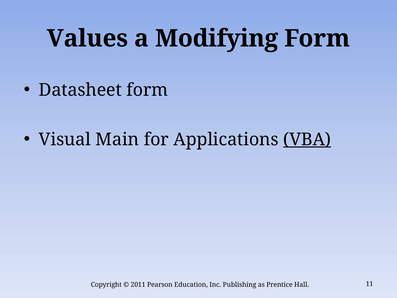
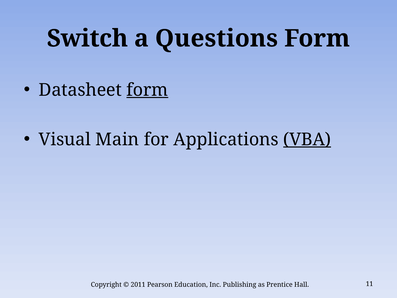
Values: Values -> Switch (87, 38)
Modifying: Modifying -> Questions (216, 38)
form underline: none -> present (147, 90)
